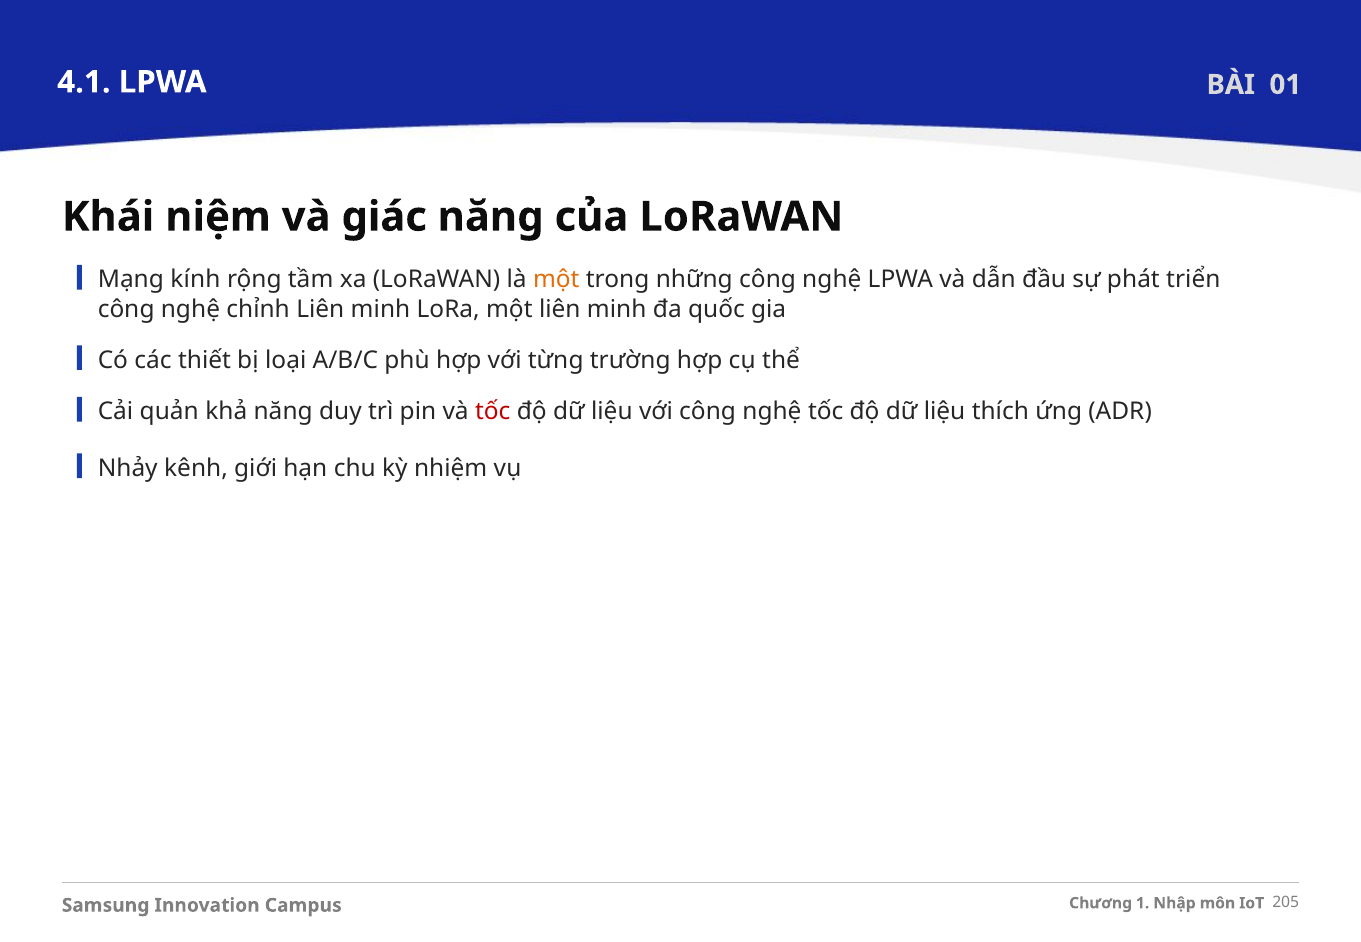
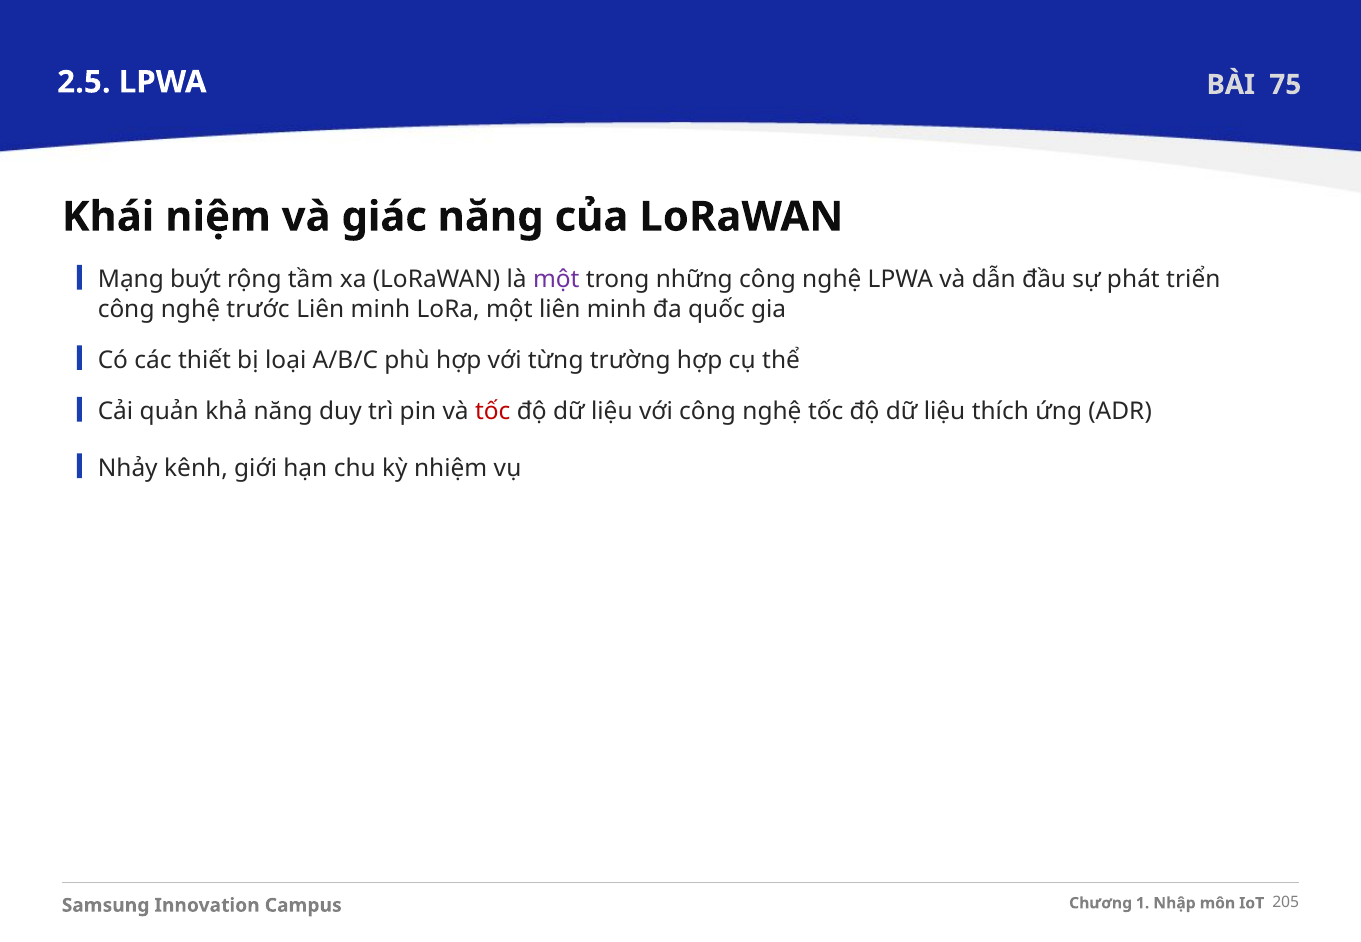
4.1: 4.1 -> 2.5 (84, 82)
01: 01 -> 75 (1285, 85)
kính: kính -> buýt (196, 280)
một colour: orange -> purple (556, 280)
chỉnh: chỉnh -> trước (258, 309)
